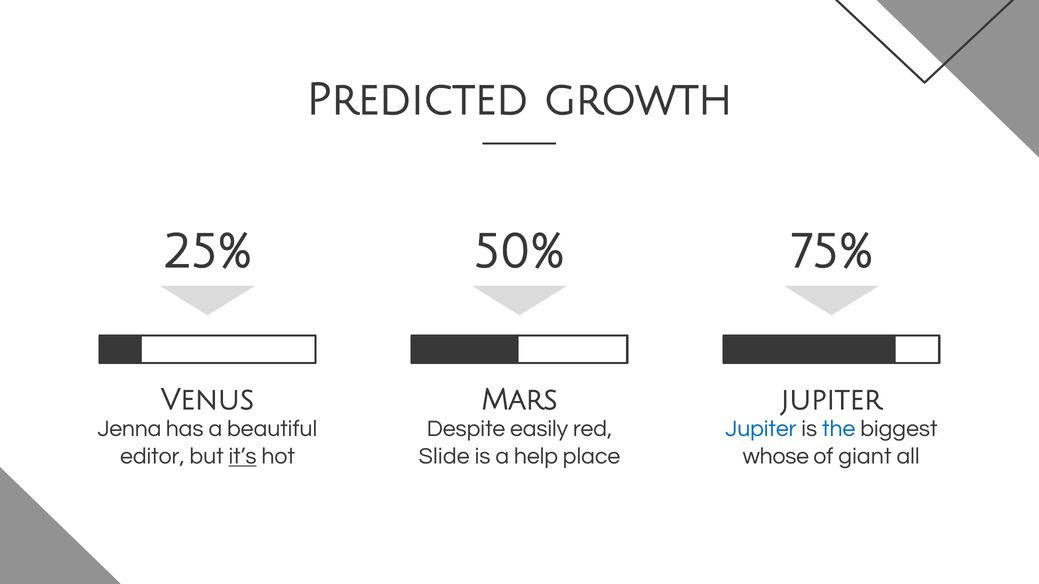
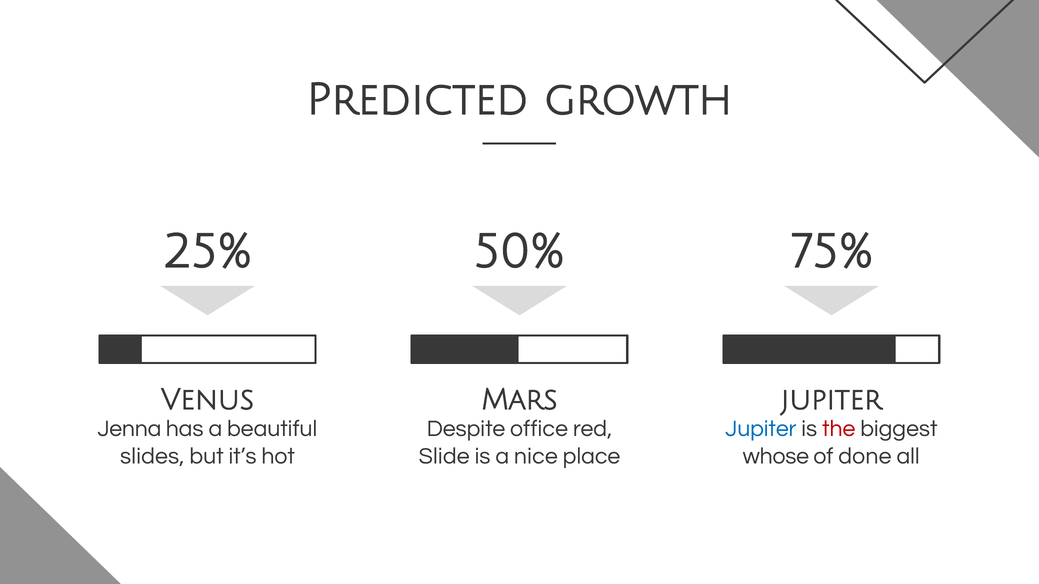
easily: easily -> office (539, 429)
the colour: blue -> red (839, 429)
editor: editor -> slides (152, 456)
it’s underline: present -> none (243, 456)
help: help -> nice (536, 456)
giant: giant -> done (865, 456)
